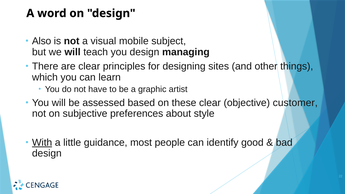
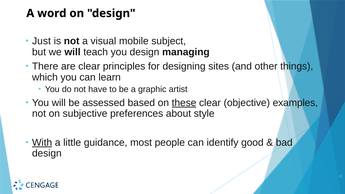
Also: Also -> Just (41, 41)
these underline: none -> present (184, 103)
customer: customer -> examples (295, 103)
